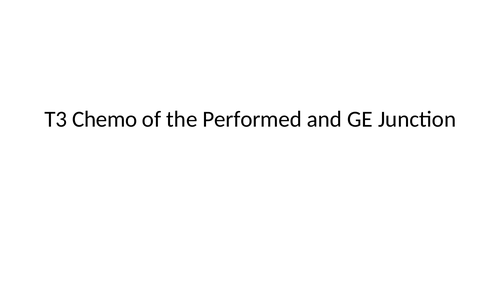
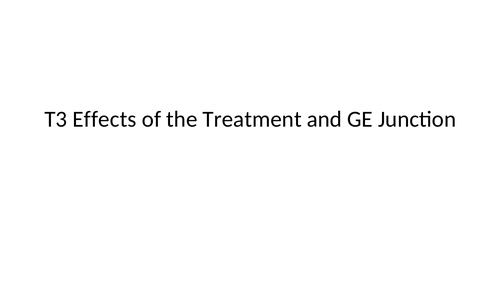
Chemo: Chemo -> Effects (104, 119)
Performed: Performed -> Treatment (252, 119)
